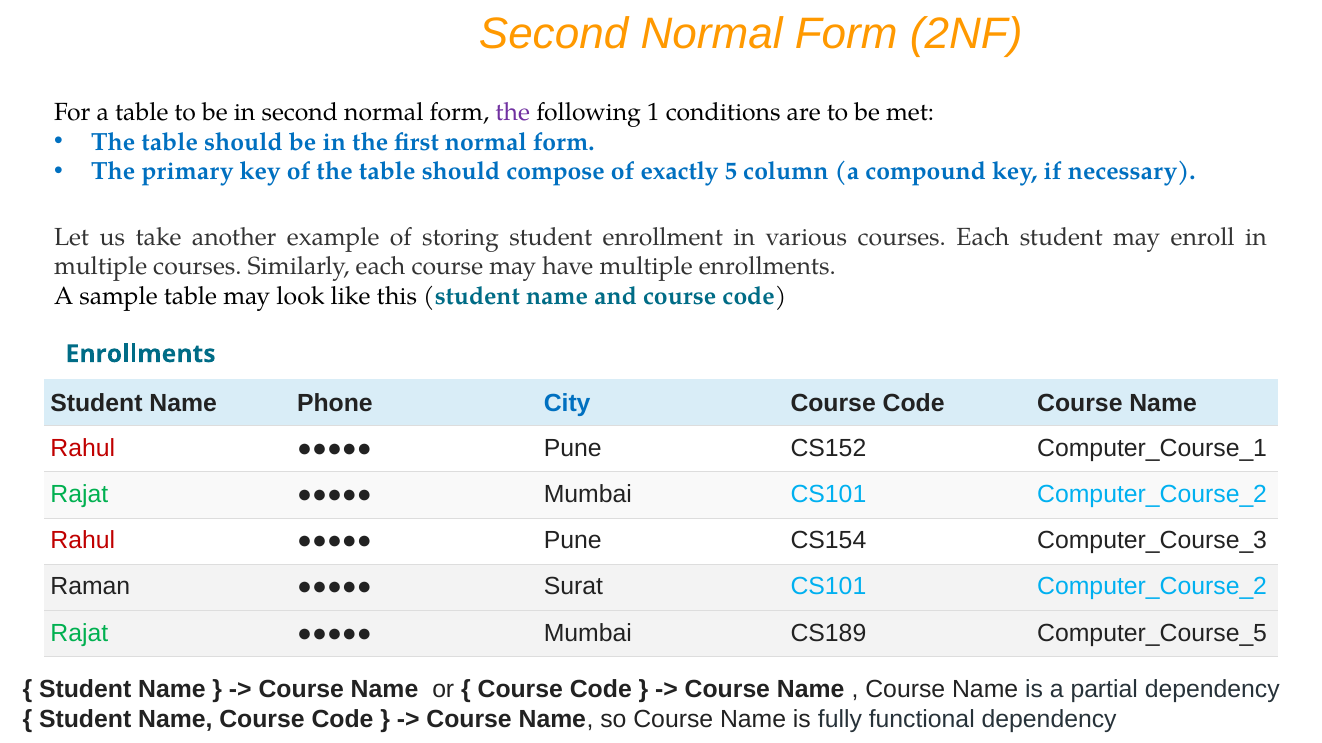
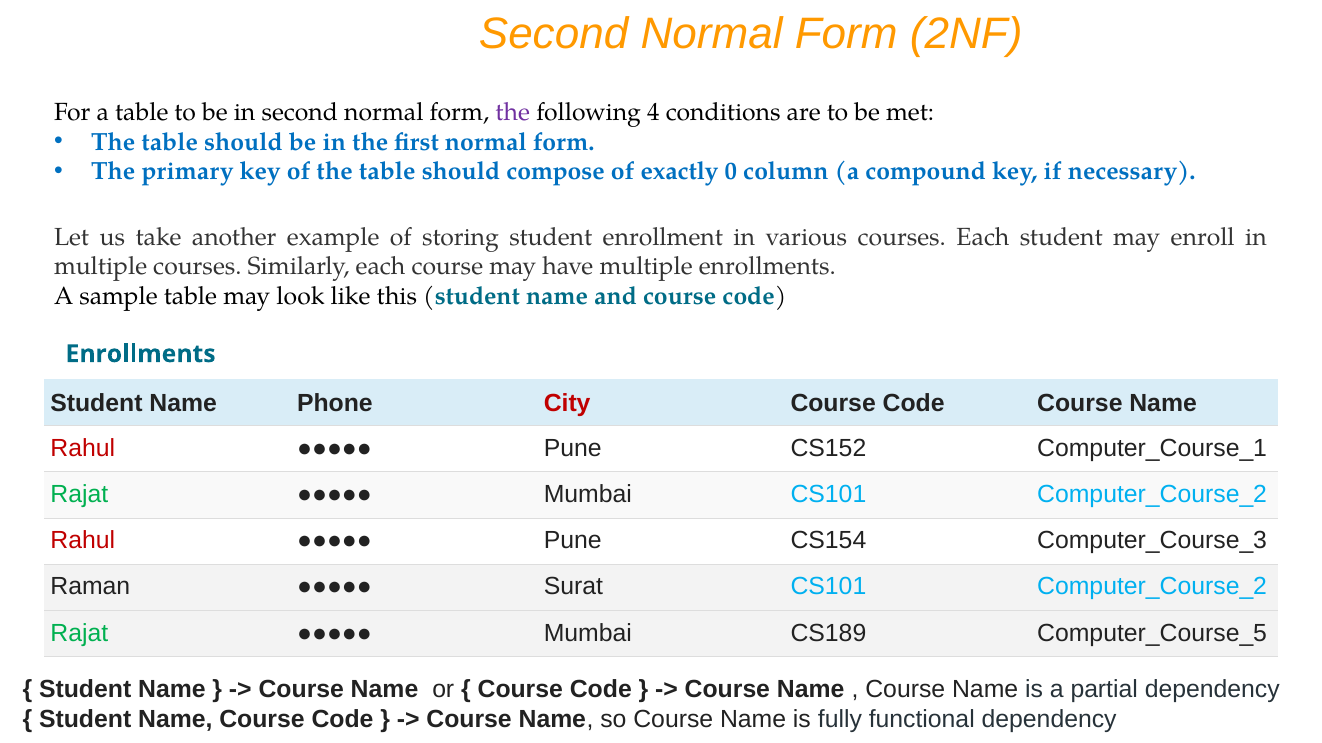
1: 1 -> 4 (653, 112)
5: 5 -> 0 (731, 172)
City colour: blue -> red (567, 403)
